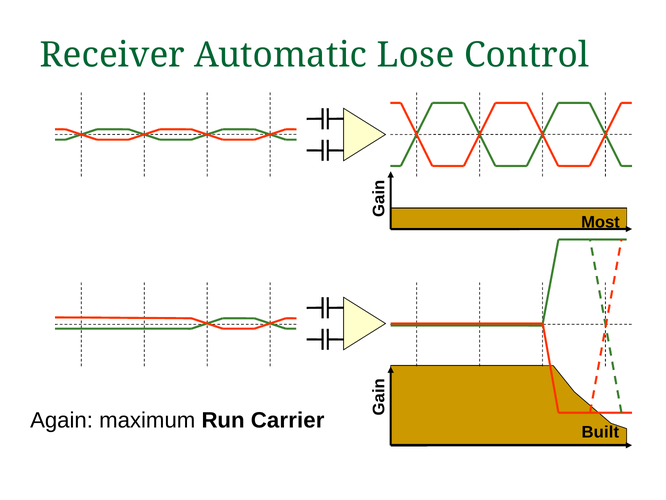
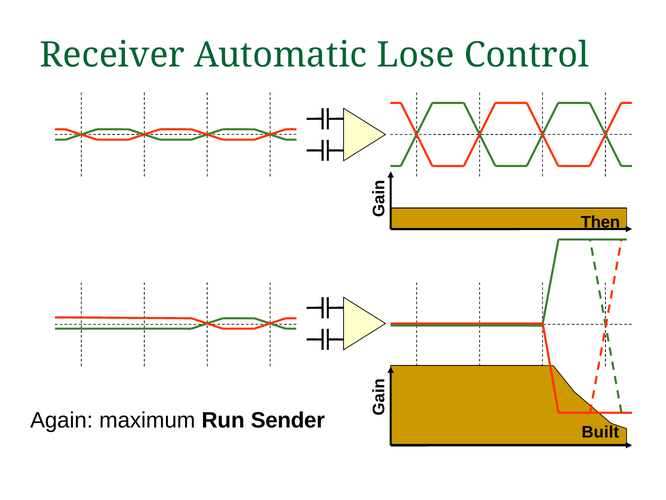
Most: Most -> Then (600, 222)
Carrier: Carrier -> Sender (288, 420)
